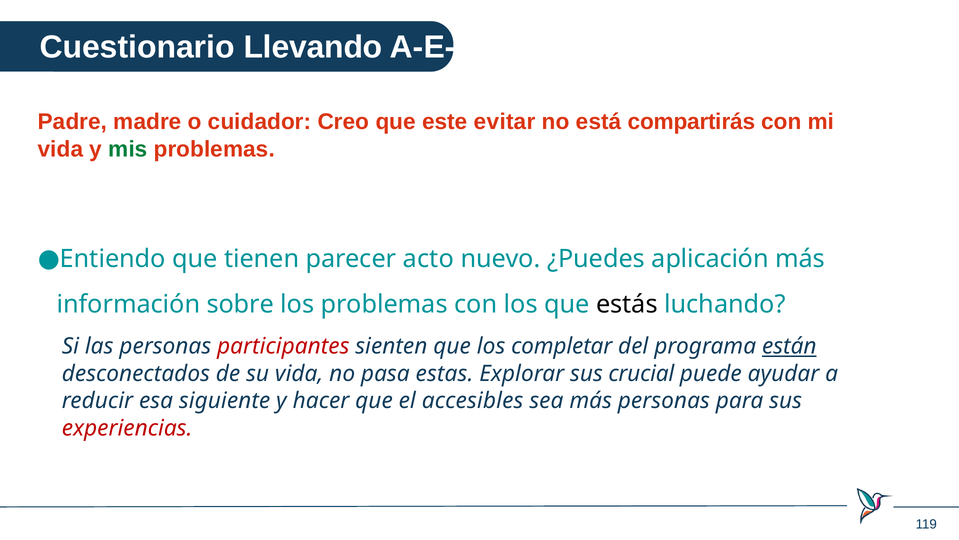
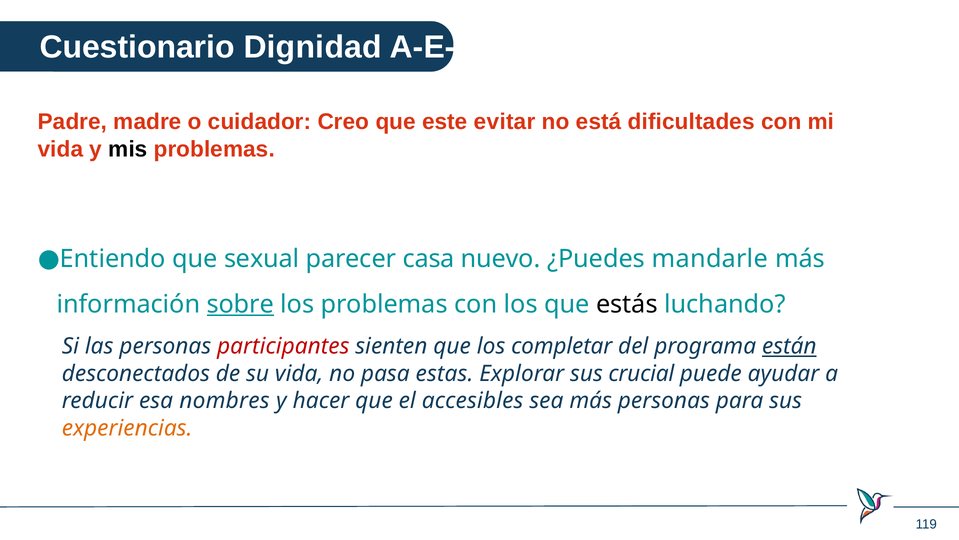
Llevando: Llevando -> Dignidad (313, 47)
compartirás: compartirás -> dificultades (691, 122)
mis colour: green -> black (128, 149)
tienen: tienen -> sexual (262, 259)
acto: acto -> casa (429, 259)
aplicación: aplicación -> mandarle (710, 259)
sobre underline: none -> present (240, 304)
siguiente: siguiente -> nombres (225, 401)
experiencias colour: red -> orange (127, 428)
